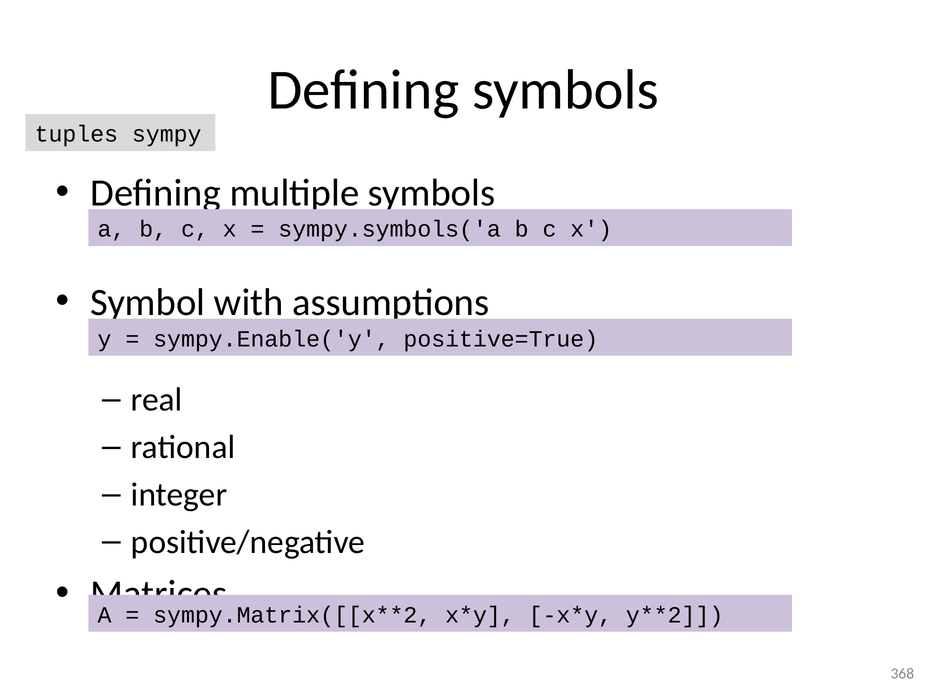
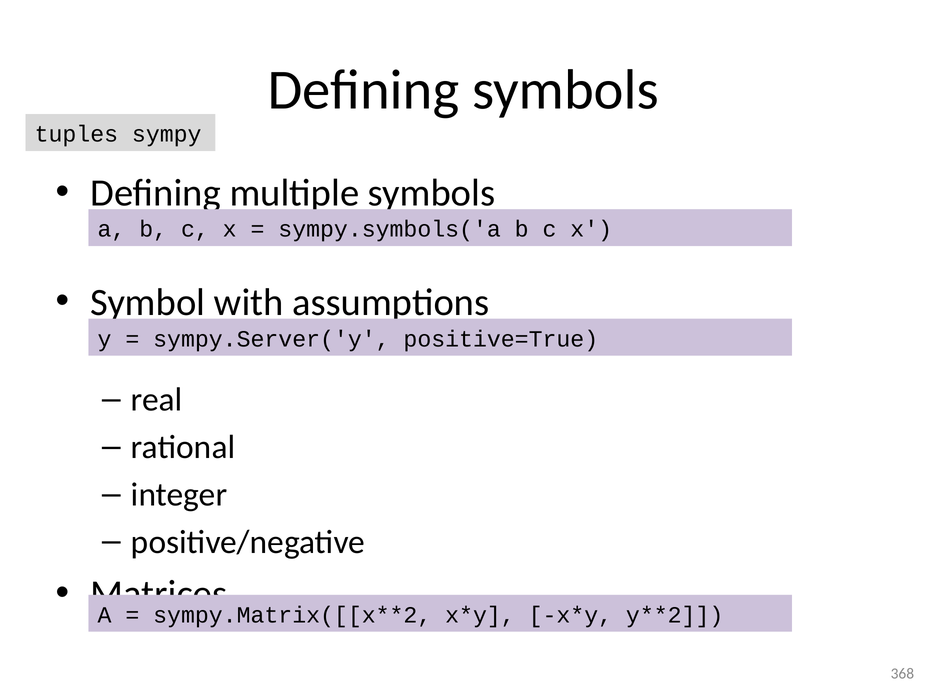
sympy.Enable('y: sympy.Enable('y -> sympy.Server('y (271, 338)
